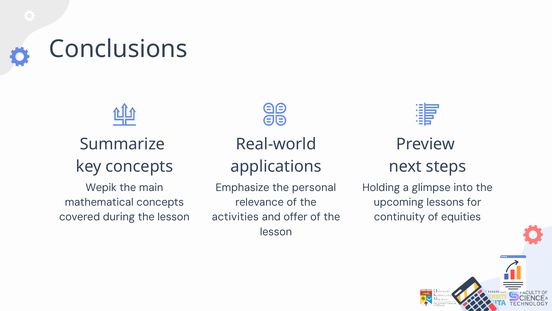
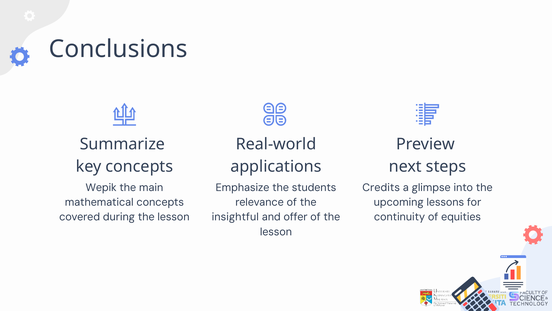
personal: personal -> students (314, 187)
Holding: Holding -> Credits (381, 187)
activities: activities -> insightful (235, 217)
